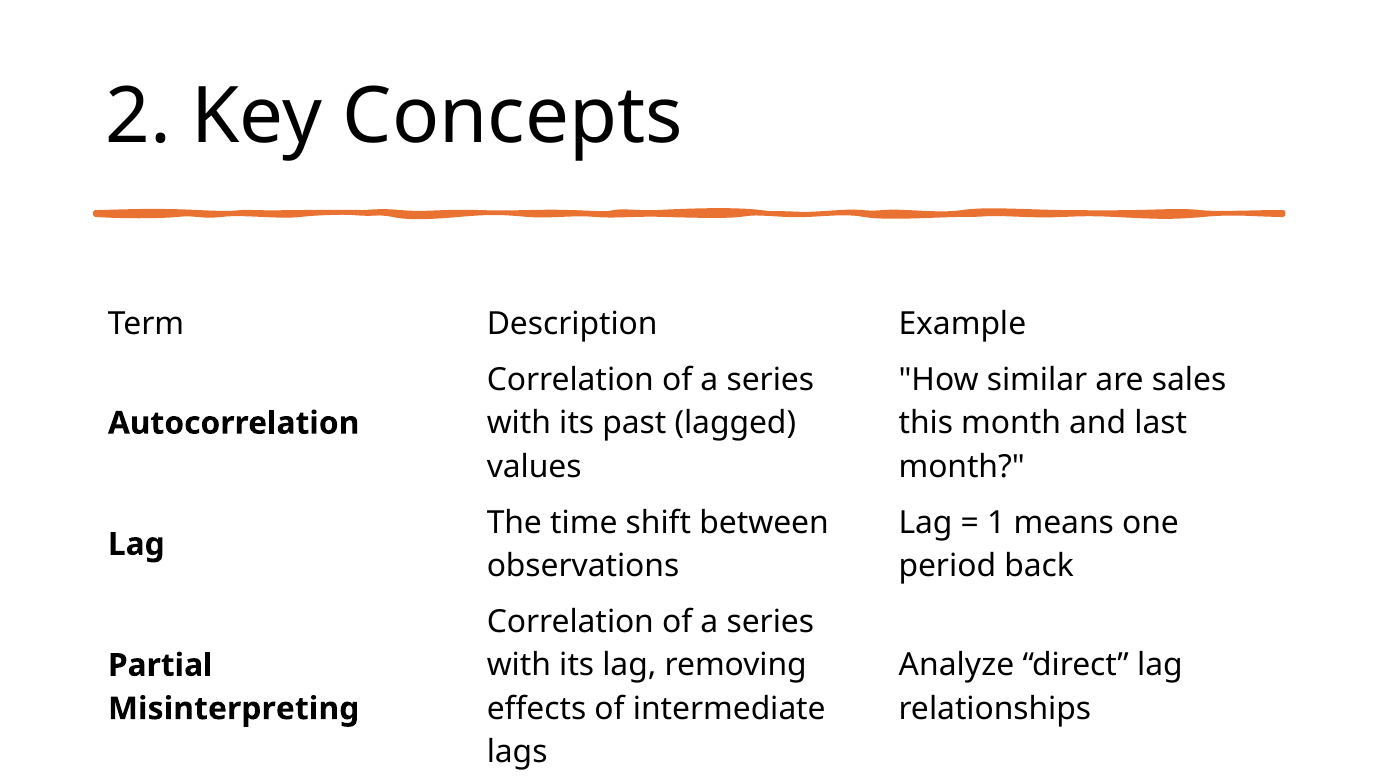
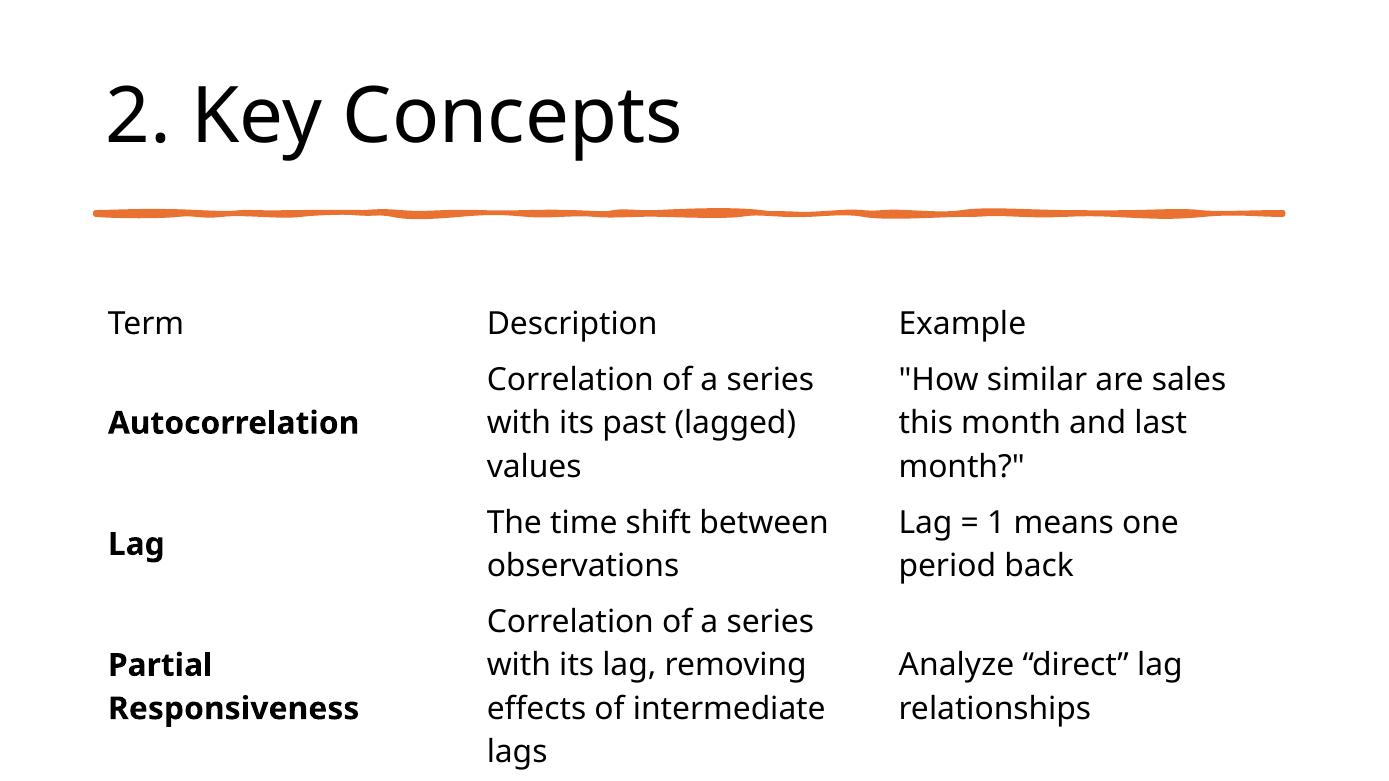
Misinterpreting: Misinterpreting -> Responsiveness (234, 709)
